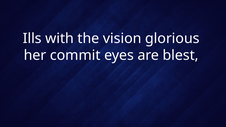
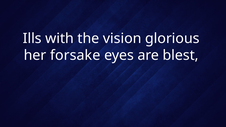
commit: commit -> forsake (75, 55)
